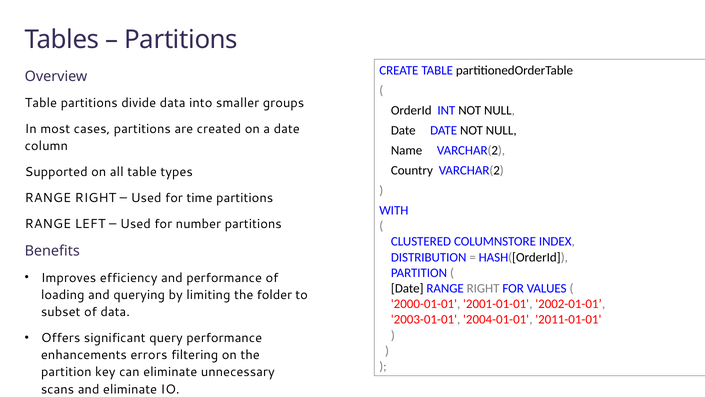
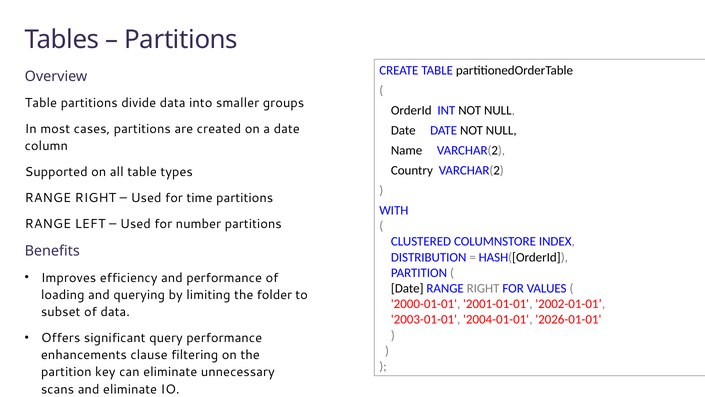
2011-01-01: 2011-01-01 -> 2026-01-01 (568, 319)
errors: errors -> clause (149, 355)
